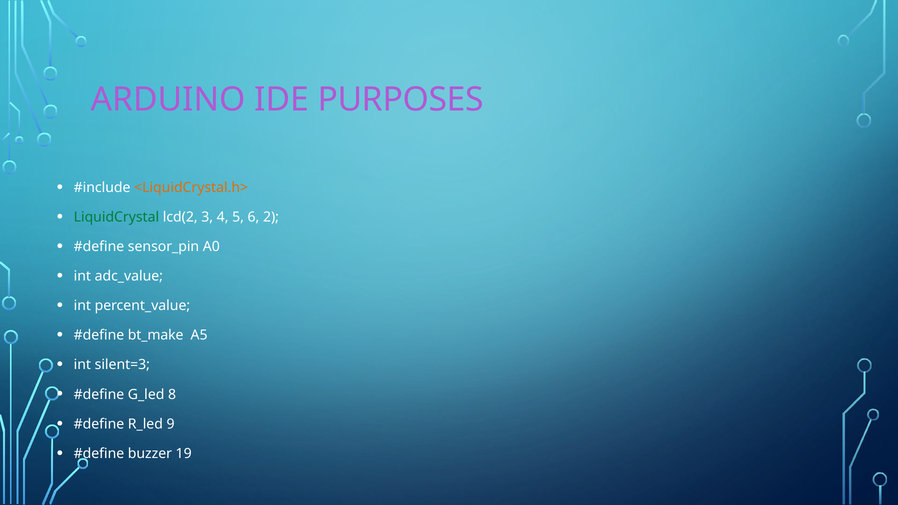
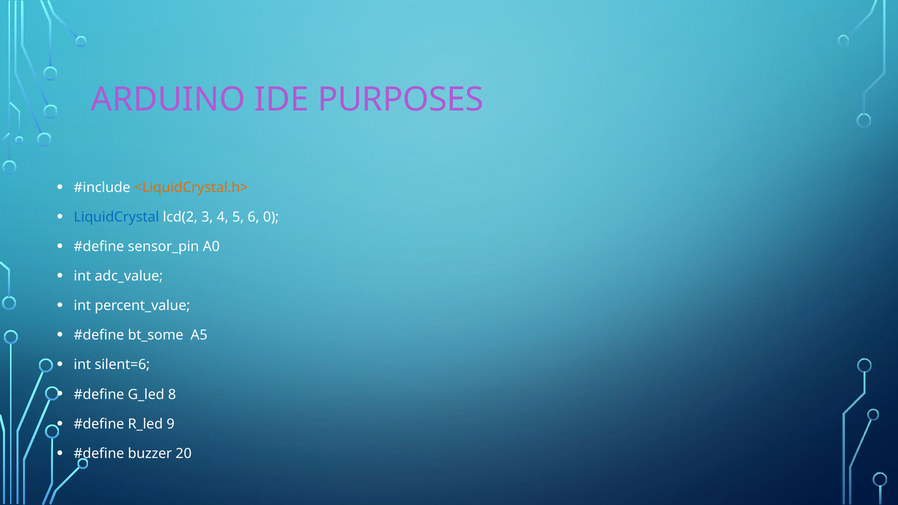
LiquidCrystal colour: green -> blue (116, 217)
2: 2 -> 0 (271, 217)
bt_make: bt_make -> bt_some (156, 335)
silent=3: silent=3 -> silent=6 (122, 365)
19: 19 -> 20 (184, 454)
